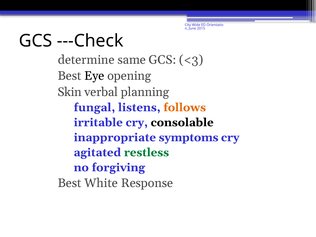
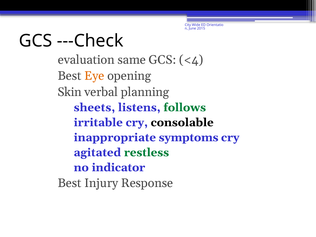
determine: determine -> evaluation (86, 60)
<3: <3 -> <4 (191, 60)
Eye colour: black -> orange (94, 76)
fungal: fungal -> sheets (94, 107)
follows colour: orange -> green (185, 107)
forgiving: forgiving -> indicator (118, 167)
White: White -> Injury (101, 183)
